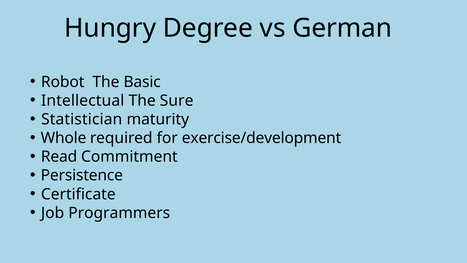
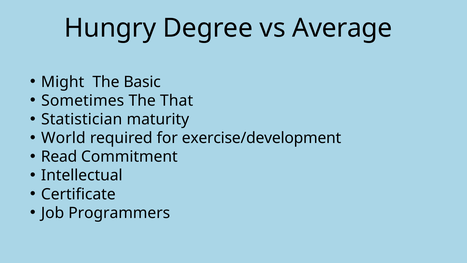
German: German -> Average (342, 28)
Robot: Robot -> Might (63, 82)
Intellectual: Intellectual -> Sometimes (83, 101)
Sure: Sure -> That (177, 101)
Whole: Whole -> World (63, 138)
Persistence: Persistence -> Intellectual (82, 175)
